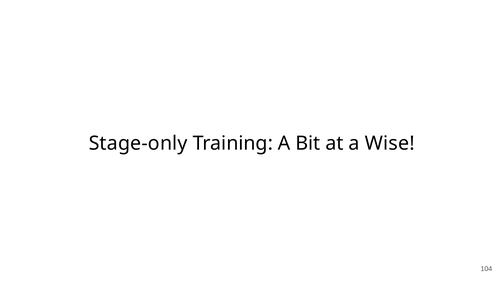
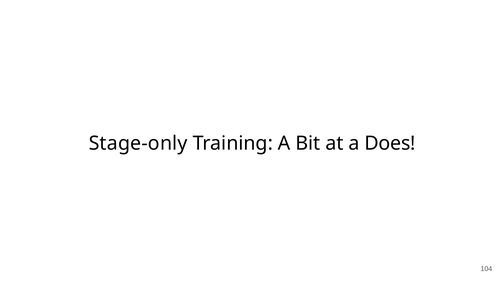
Wise: Wise -> Does (390, 143)
